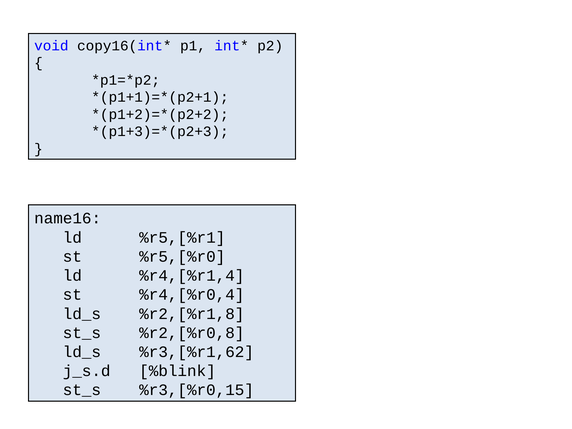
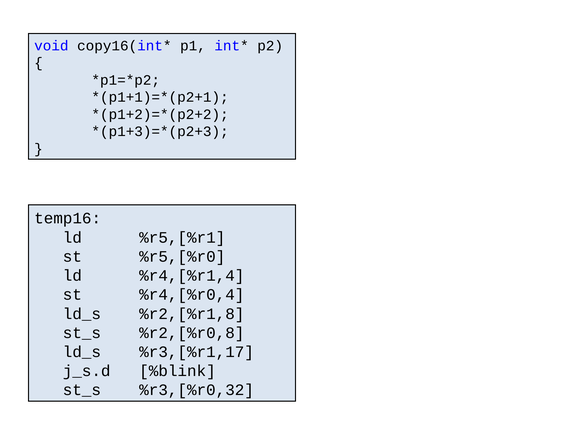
name16: name16 -> temp16 (68, 218)
%r3,[%r1,62: %r3,[%r1,62 -> %r3,[%r1,17 (197, 352)
%r3,[%r0,15: %r3,[%r0,15 -> %r3,[%r0,32 (197, 390)
